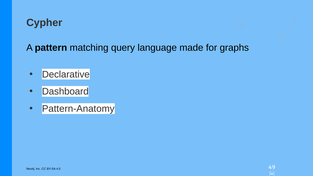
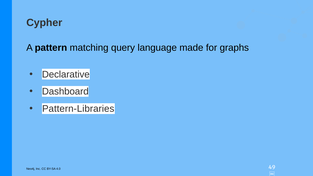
Pattern-Anatomy: Pattern-Anatomy -> Pattern-Libraries (78, 109)
